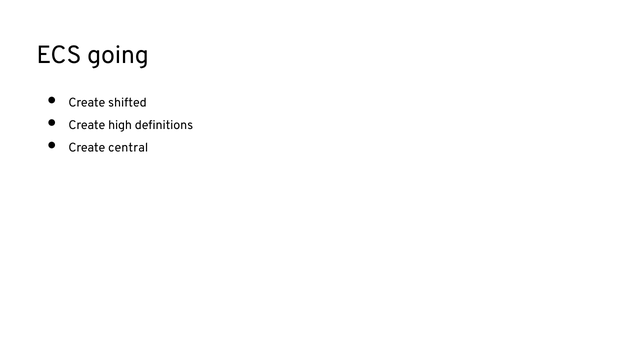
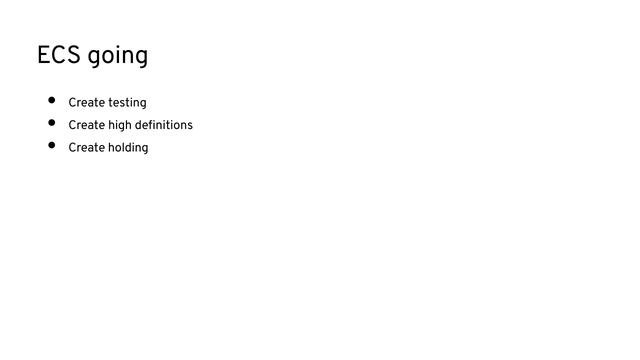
shifted: shifted -> testing (127, 103)
central: central -> holding (128, 148)
